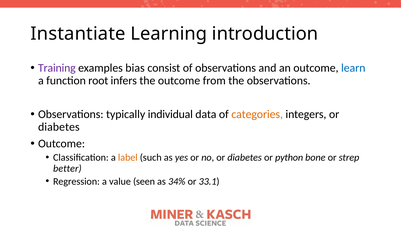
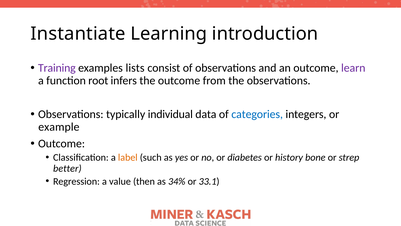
bias: bias -> lists (135, 68)
learn colour: blue -> purple (353, 68)
categories colour: orange -> blue (257, 114)
diabetes: diabetes -> example (59, 127)
python: python -> history (289, 157)
seen: seen -> then (144, 181)
